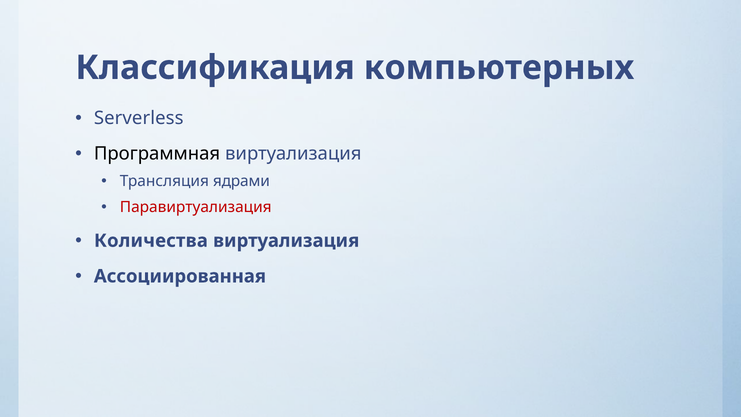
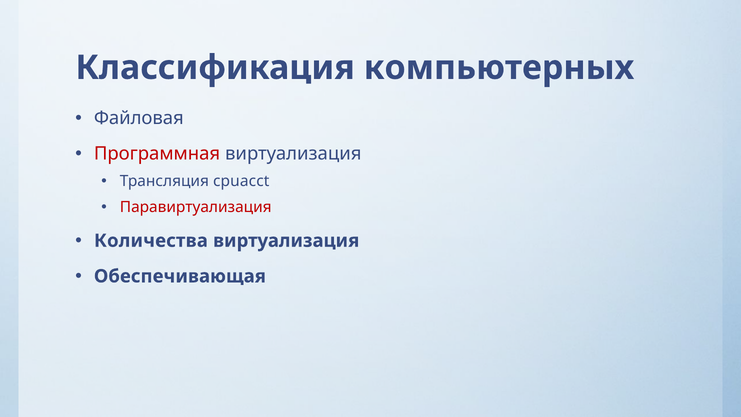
Serverless: Serverless -> Файловая (139, 118)
Программная colour: black -> red (157, 153)
ядрами: ядрами -> cpuacct (241, 181)
Ассоциированная: Ассоциированная -> Обеспечивающая (180, 276)
